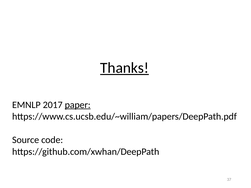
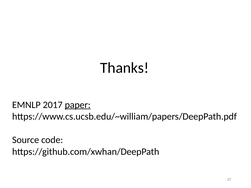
Thanks underline: present -> none (125, 68)
